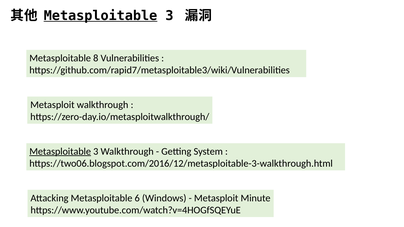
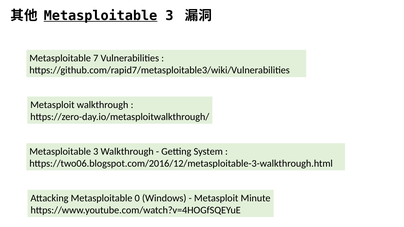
8: 8 -> 7 (96, 58)
Metasploitable underline: present -> none (60, 152)
6: 6 -> 0 (137, 198)
